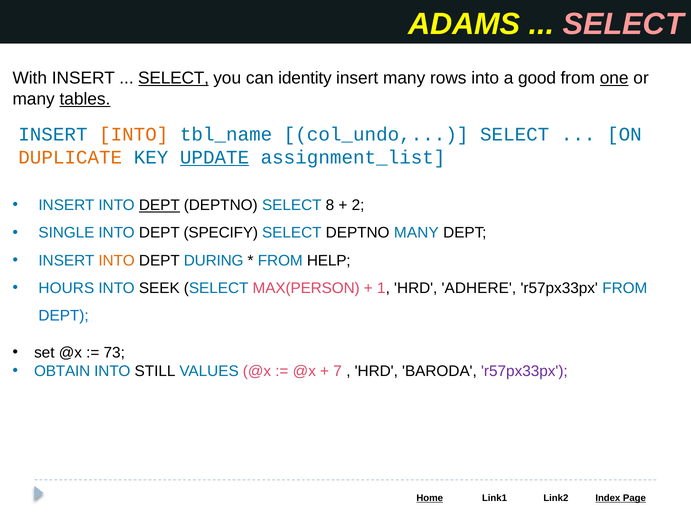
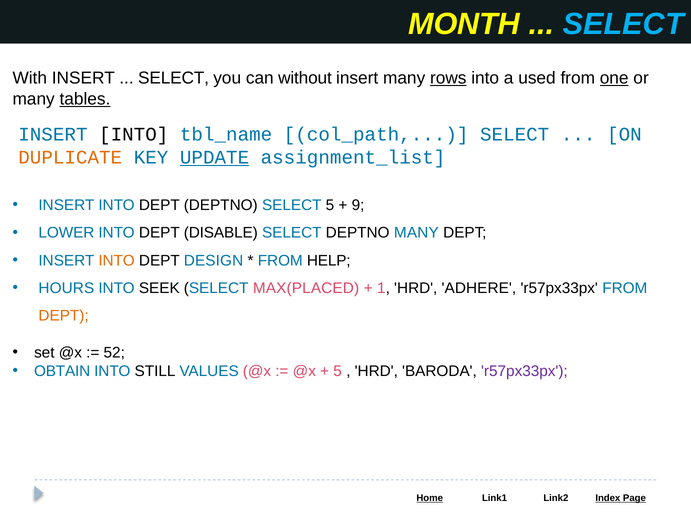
ADAMS: ADAMS -> MONTH (464, 24)
SELECT colour: pink -> light blue (623, 24)
SELECT underline: present -> none (174, 78)
identity: identity -> without (305, 78)
rows underline: none -> present (448, 78)
good: good -> used (537, 78)
INTO colour: orange -> black (134, 134)
col_undo: col_undo -> col_path (376, 134)
DEPT underline: present -> none (159, 205)
SELECT 8: 8 -> 5 (330, 205)
2: 2 -> 9 (358, 205)
SINGLE: SINGLE -> LOWER (66, 233)
SPECIFY: SPECIFY -> DISABLE (221, 233)
DURING: DURING -> DESIGN (214, 261)
MAX(PERSON: MAX(PERSON -> MAX(PLACED (306, 288)
DEPT colour: blue -> orange (64, 316)
73: 73 -> 52 (114, 353)
7: 7 -> 5 (338, 371)
